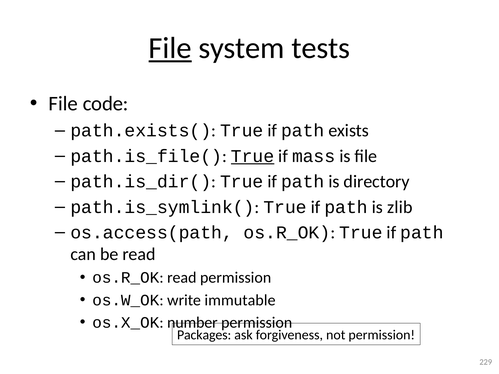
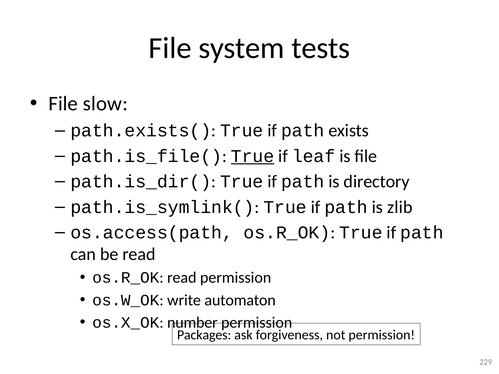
File underline: present -> none (170, 48)
code: code -> slow (105, 104)
mass: mass -> leaf (314, 156)
immutable: immutable -> automaton (240, 300)
